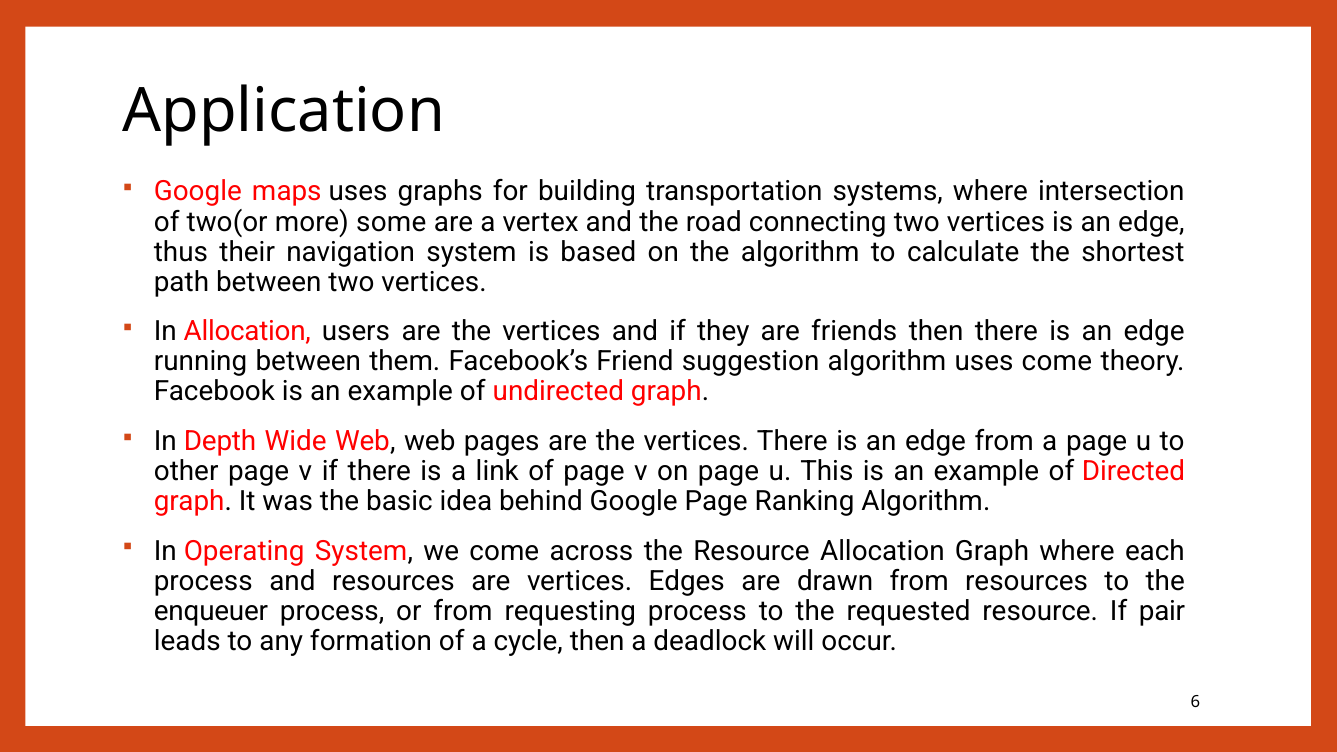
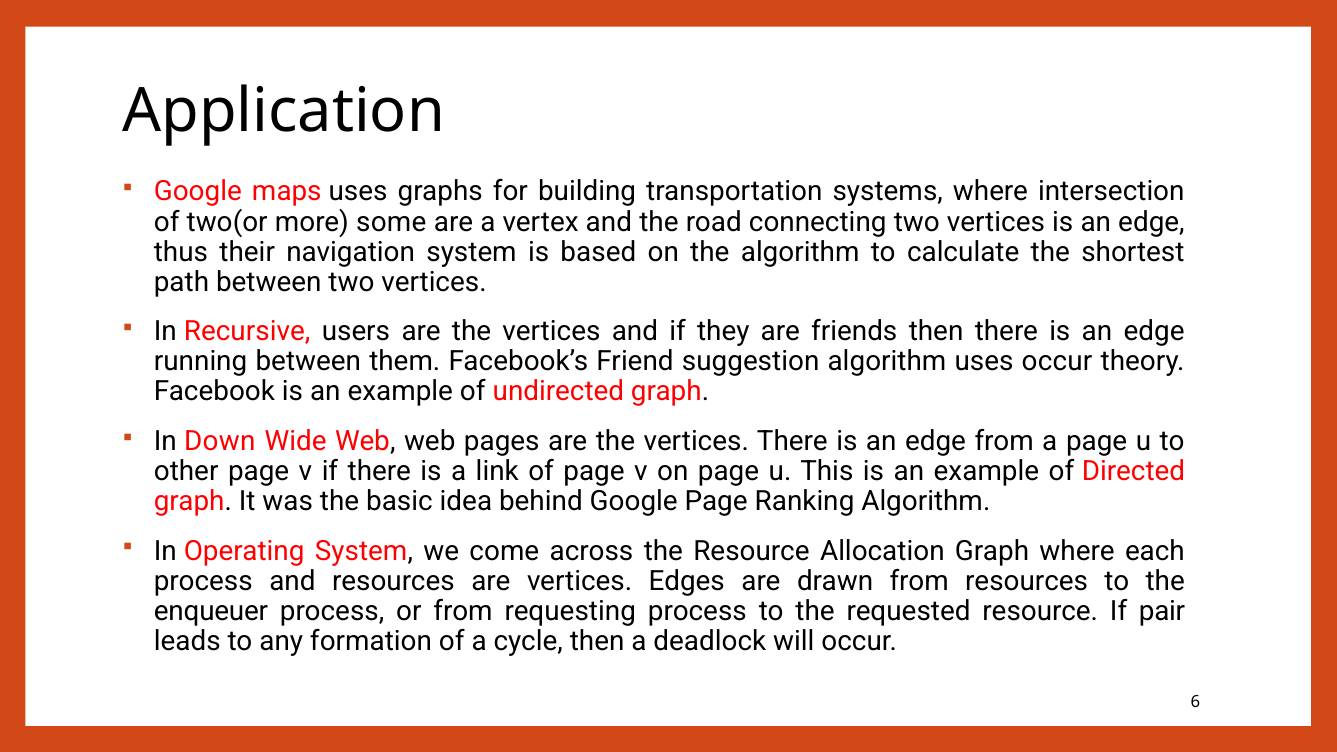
In Allocation: Allocation -> Recursive (247, 332)
uses come: come -> occur (1057, 362)
Depth: Depth -> Down (220, 441)
